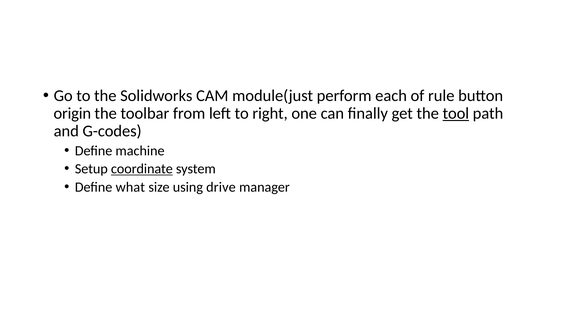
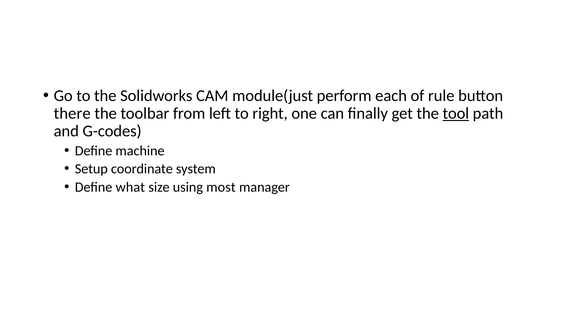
origin: origin -> there (72, 113)
coordinate underline: present -> none (142, 169)
drive: drive -> most (221, 187)
